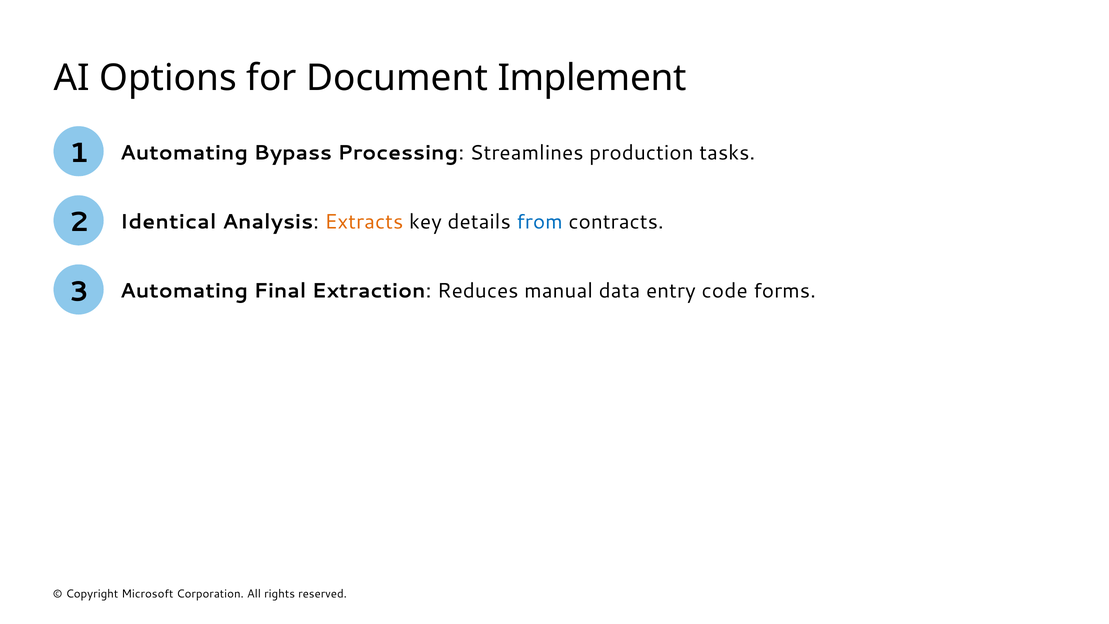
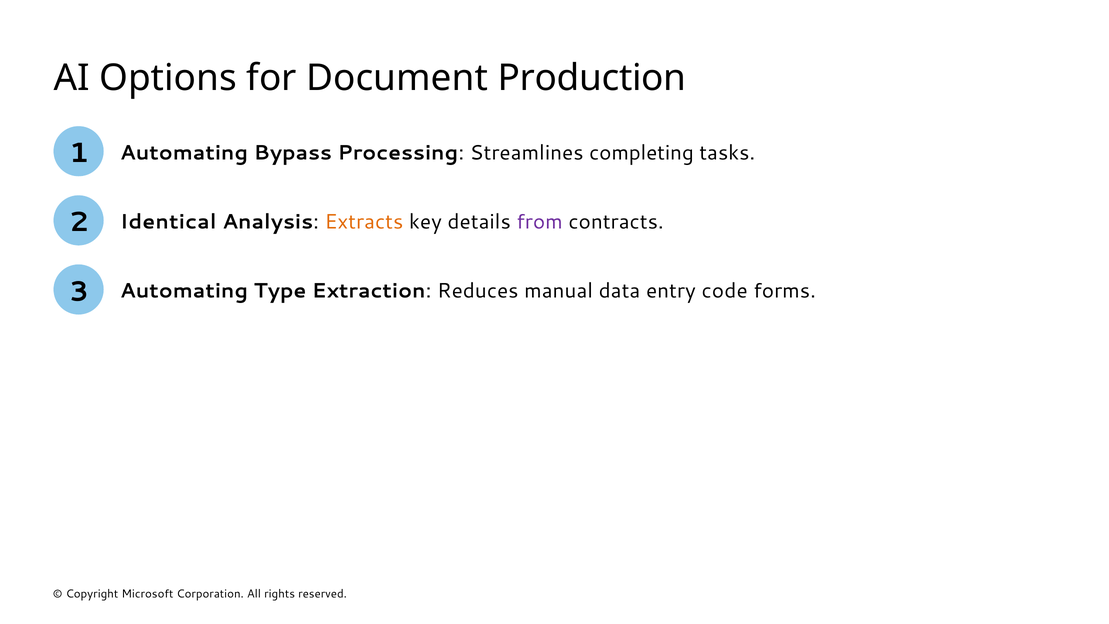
Implement: Implement -> Production (592, 78)
production: production -> completing (642, 153)
from colour: blue -> purple (540, 222)
Final: Final -> Type (280, 291)
